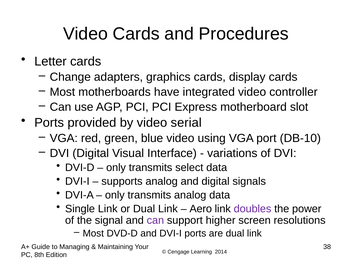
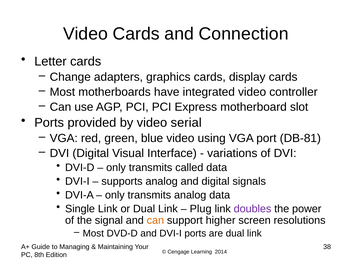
Procedures: Procedures -> Connection (244, 34)
DB-10: DB-10 -> DB-81 (300, 138)
select: select -> called (189, 167)
Aero: Aero -> Plug (201, 209)
can colour: purple -> orange (155, 220)
